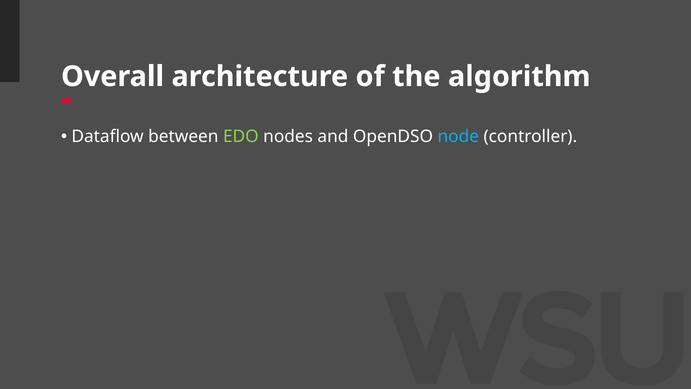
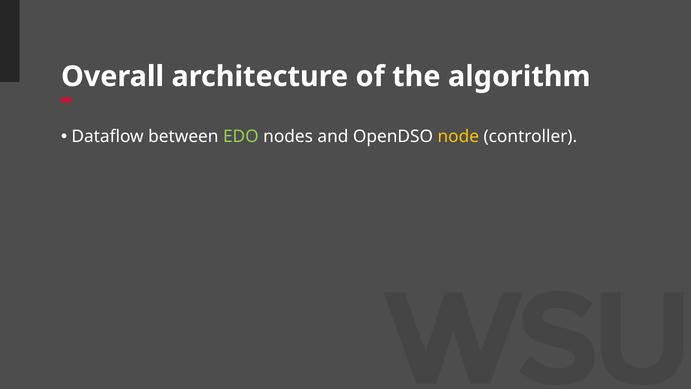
node colour: light blue -> yellow (458, 137)
